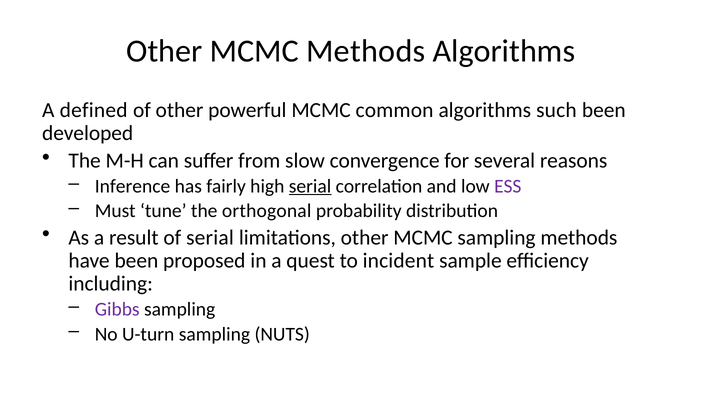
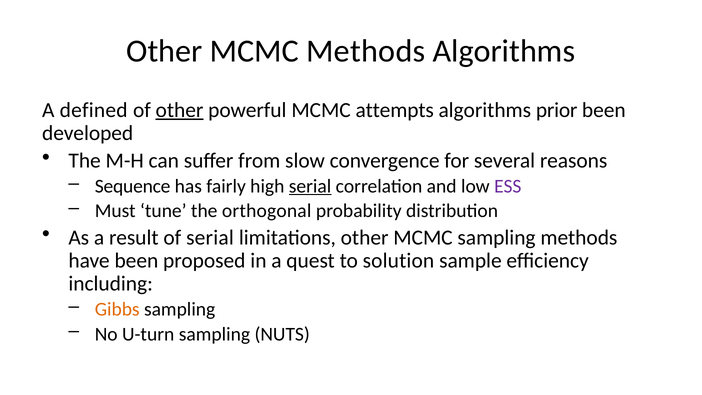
other underline: none -> present (179, 110)
common: common -> attempts (395, 110)
such: such -> prior (557, 110)
Inference: Inference -> Sequence (133, 186)
incident: incident -> solution (398, 261)
Gibbs colour: purple -> orange (117, 309)
